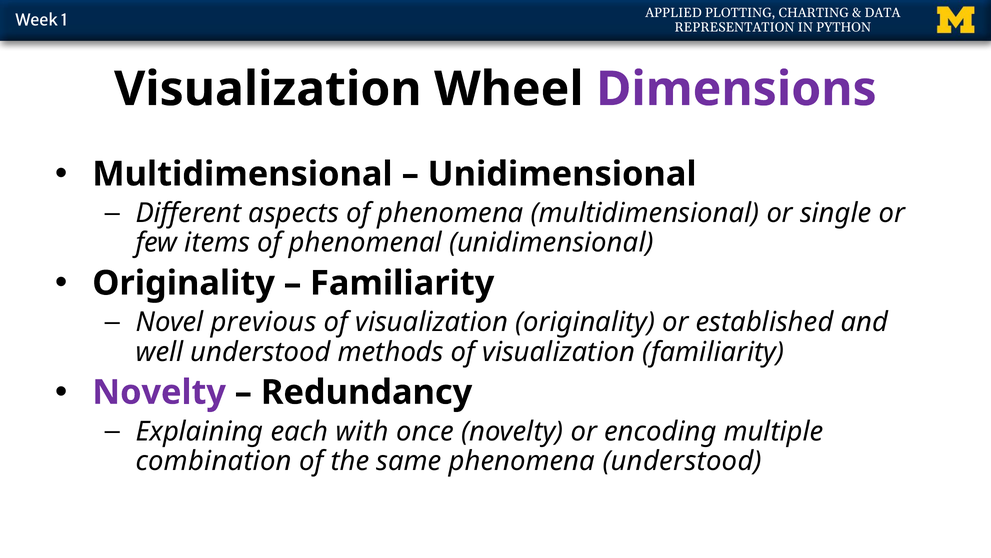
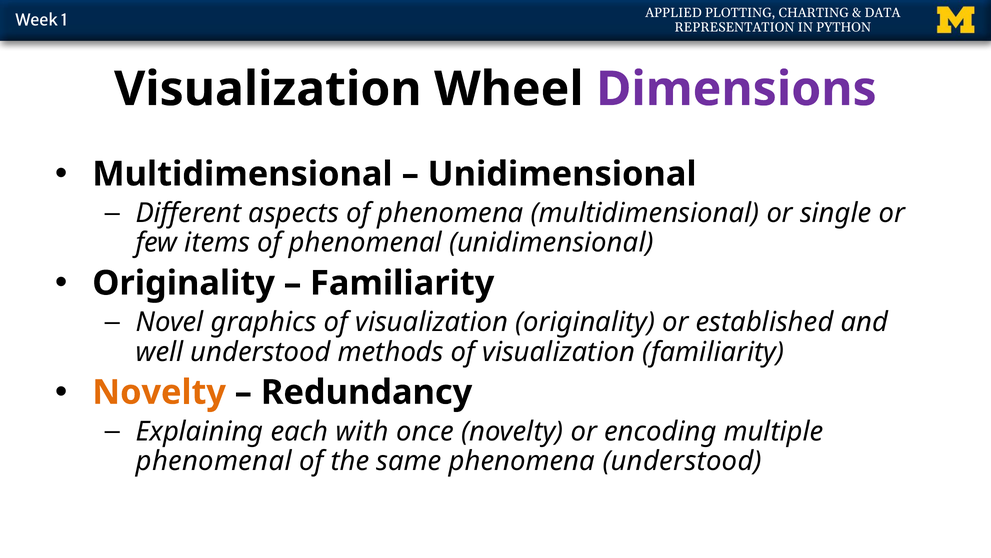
previous: previous -> graphics (264, 322)
Novelty colour: purple -> orange (159, 392)
combination: combination -> phenomenal (214, 461)
